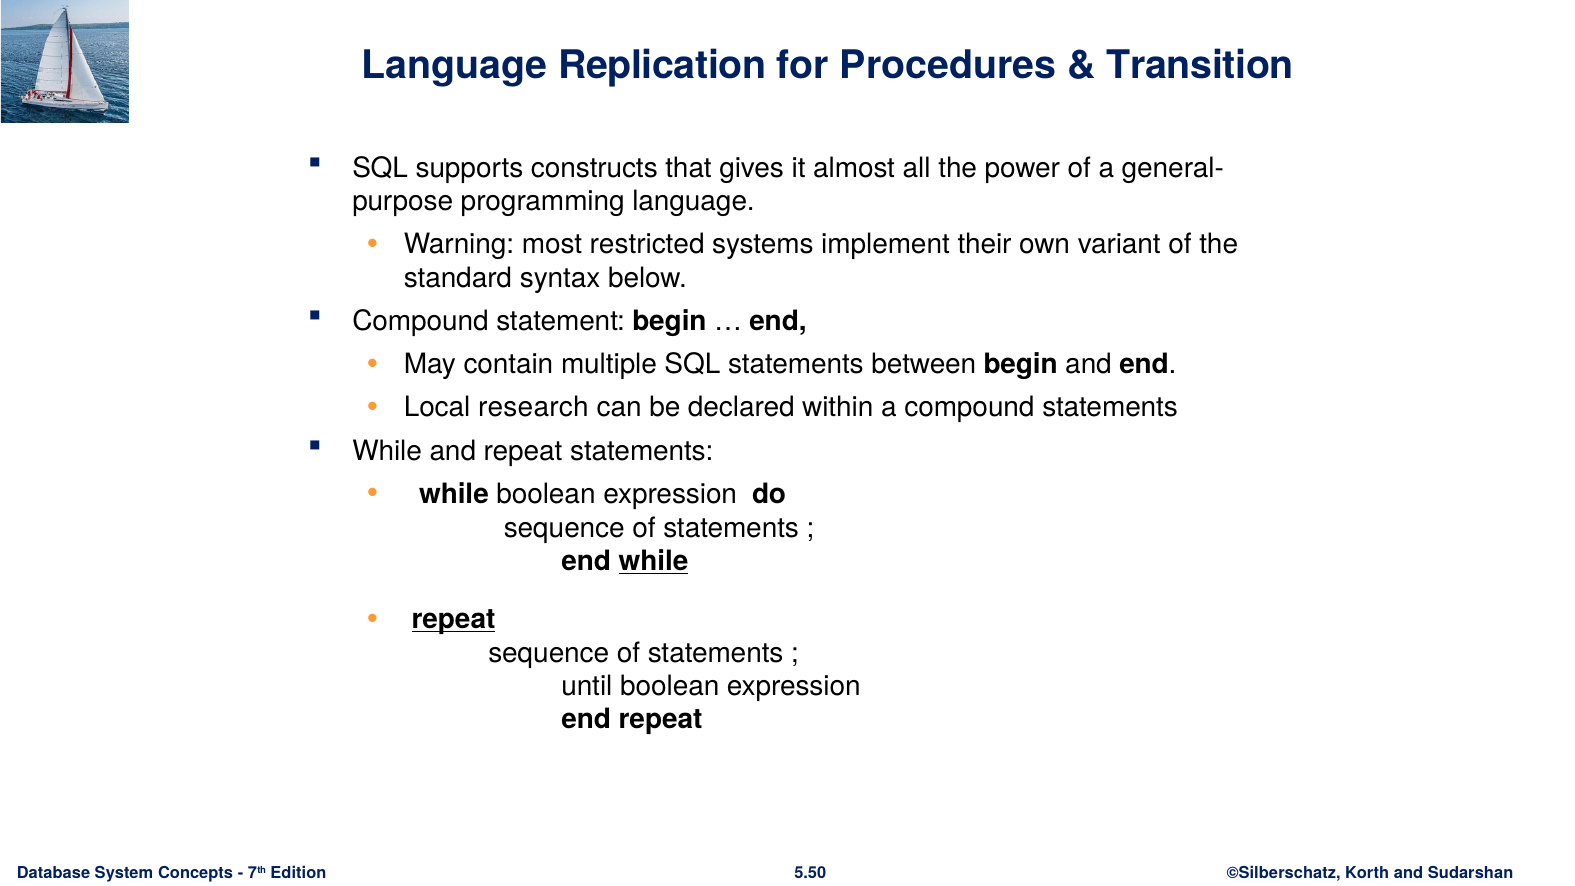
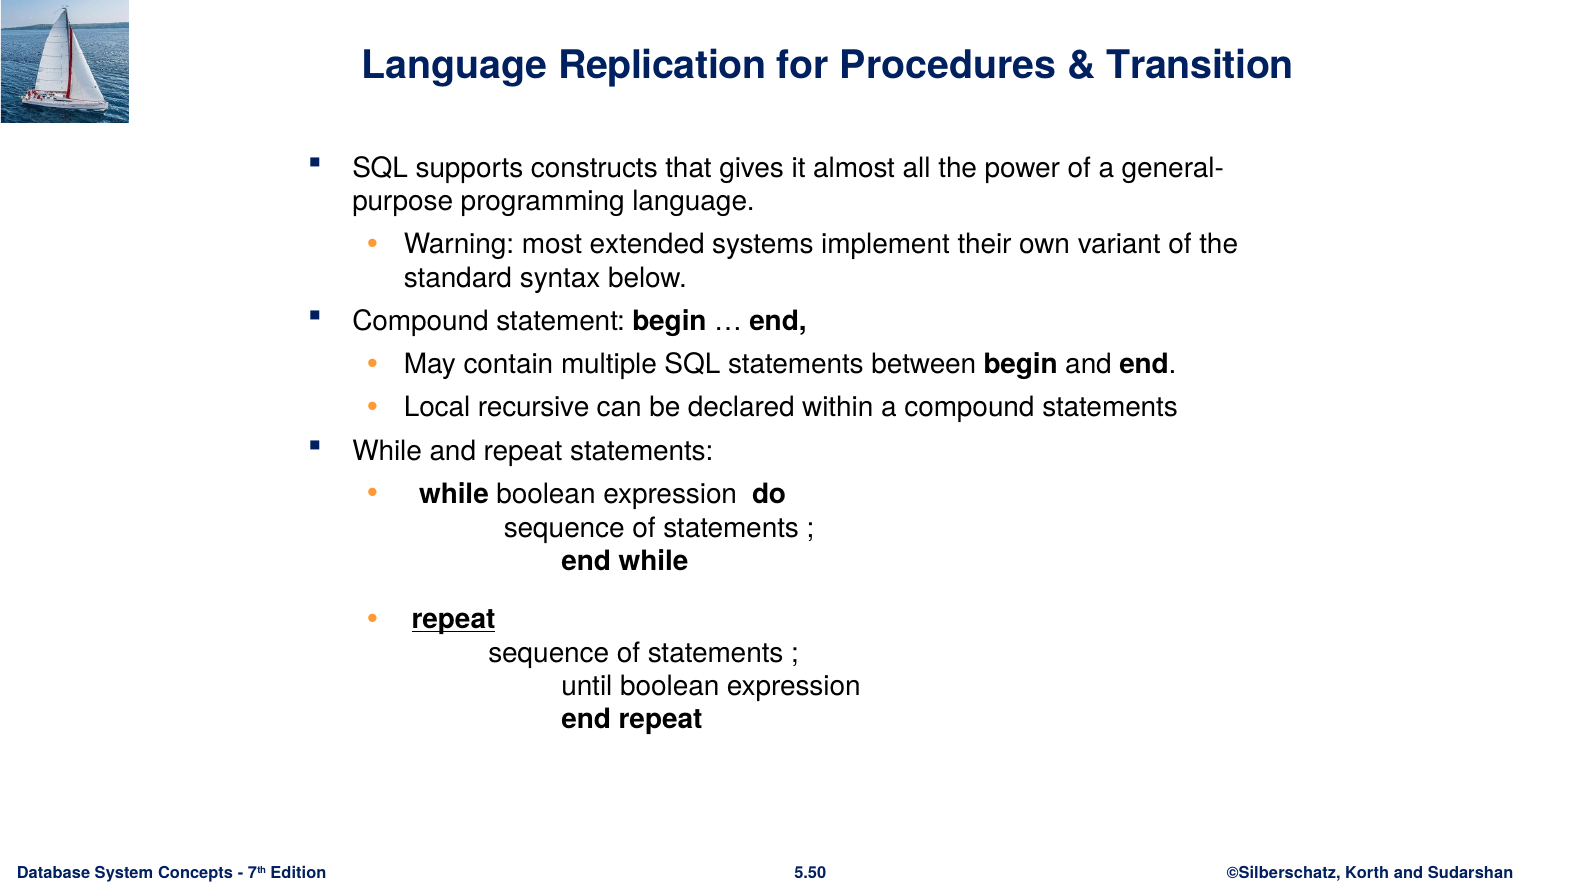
restricted: restricted -> extended (647, 245)
research: research -> recursive (534, 408)
while underline: present -> none (653, 561)
